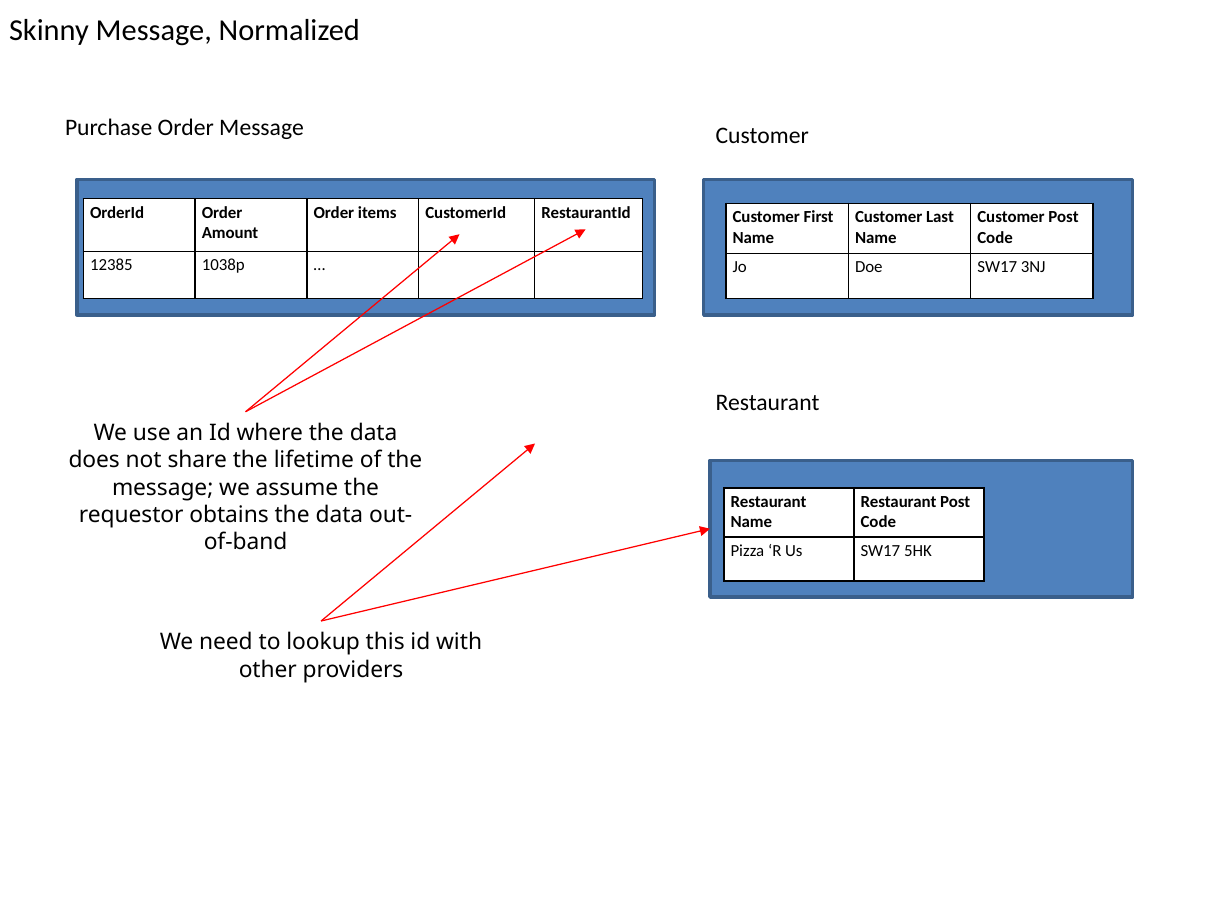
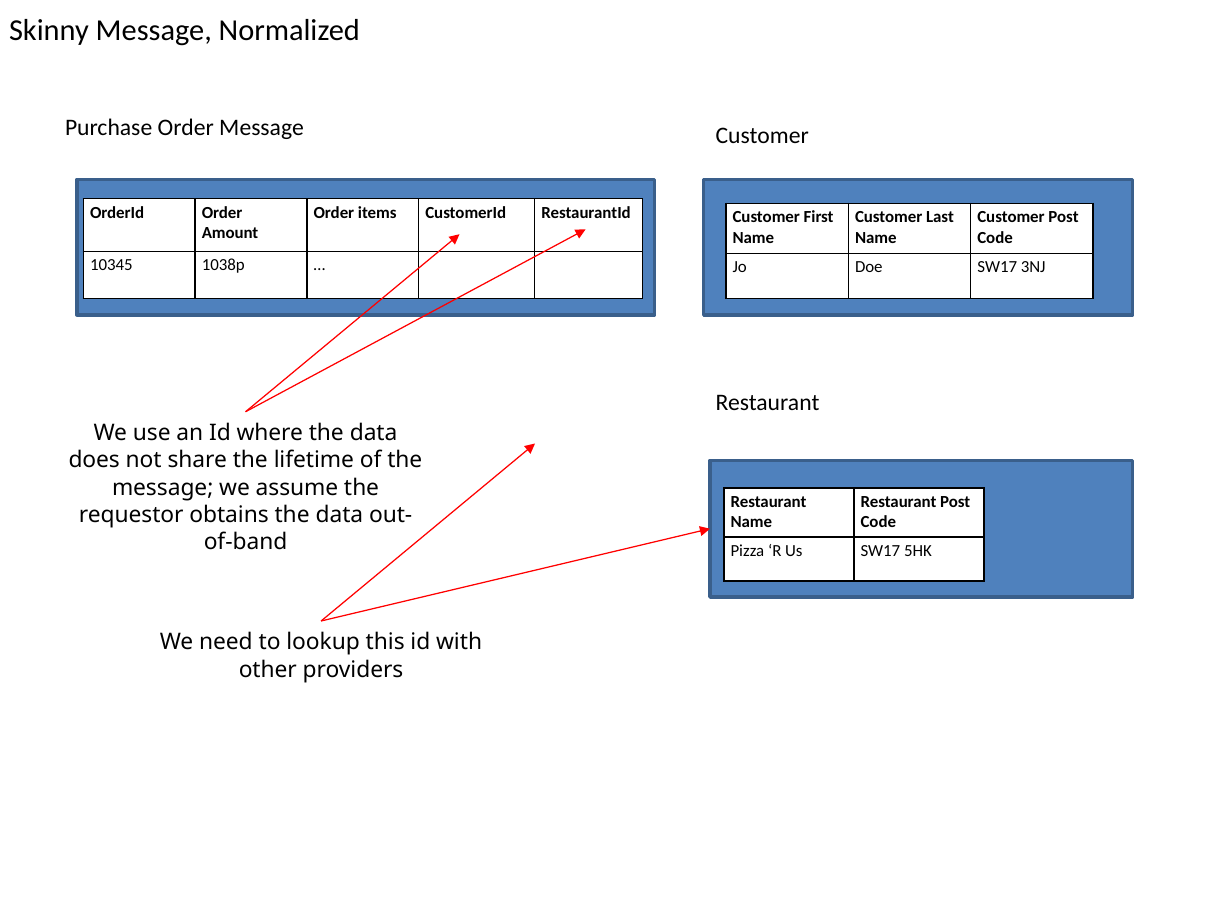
12385: 12385 -> 10345 (111, 265)
